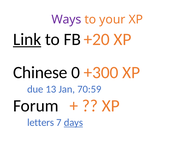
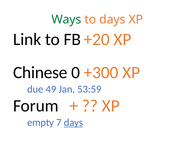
Ways colour: purple -> green (66, 19)
to your: your -> days (112, 19)
Link underline: present -> none (27, 39)
13: 13 -> 49 (51, 89)
70:59: 70:59 -> 53:59 (89, 89)
letters: letters -> empty (41, 122)
